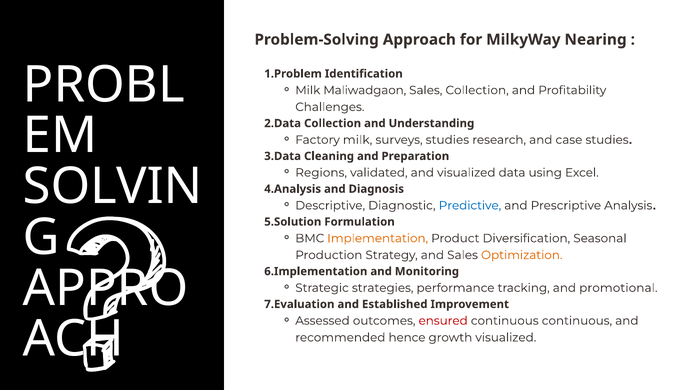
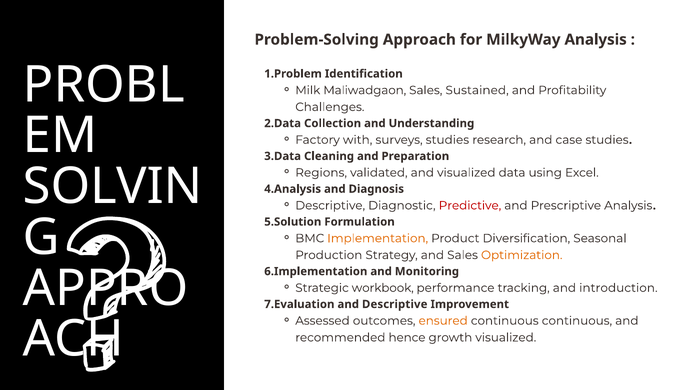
MilkyWay Nearing: Nearing -> Analysis (596, 40)
Sales Collection: Collection -> Sustained (477, 90)
Factory milk: milk -> with (358, 140)
Predictive colour: blue -> red (470, 206)
strategies: strategies -> workbook (383, 288)
promotional: promotional -> introduction (618, 288)
and Established: Established -> Descriptive (395, 305)
ensured colour: red -> orange (443, 321)
